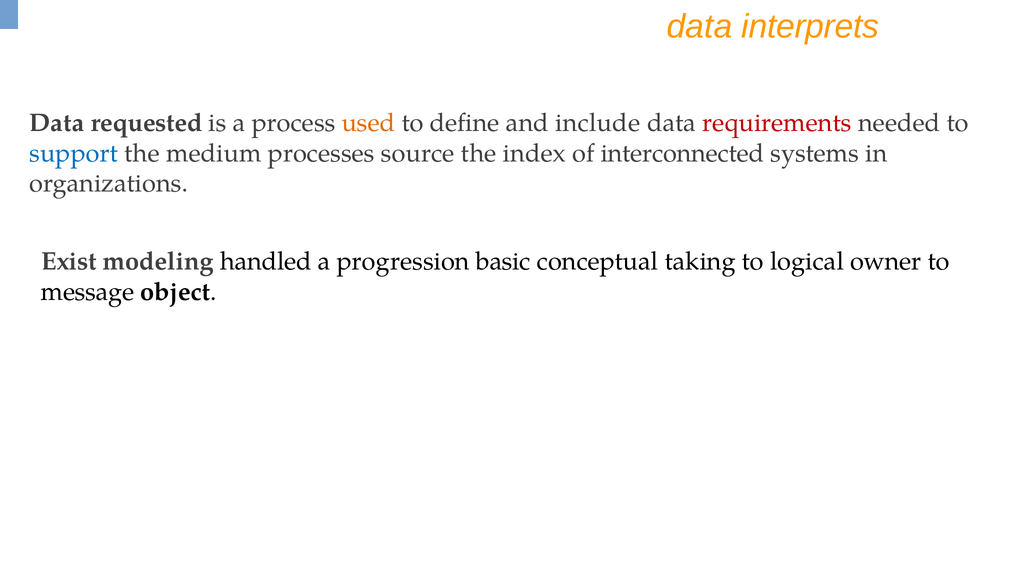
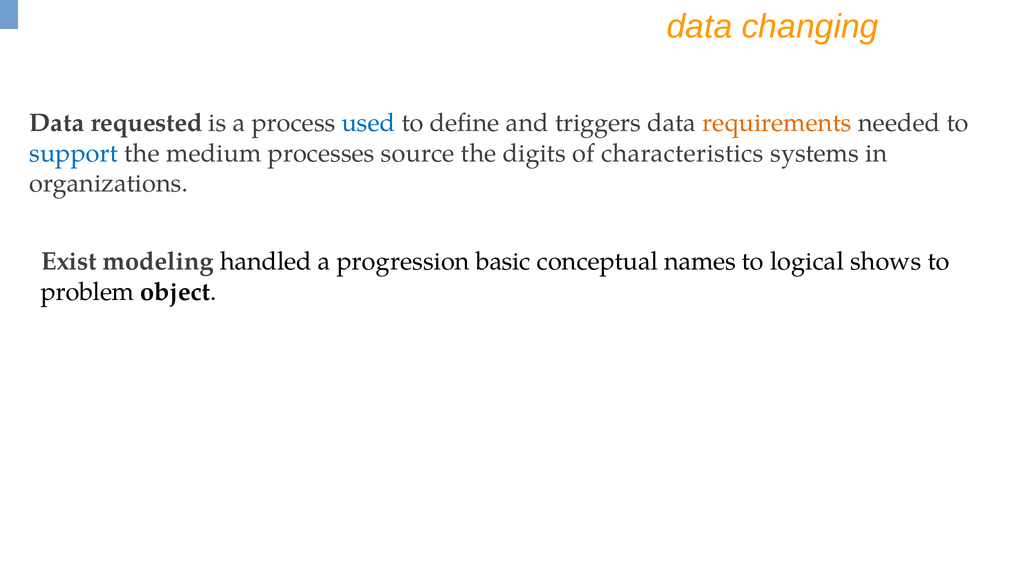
interprets: interprets -> changing (810, 26)
used colour: orange -> blue (369, 123)
include: include -> triggers (598, 123)
requirements colour: red -> orange (777, 123)
index: index -> digits (534, 153)
interconnected: interconnected -> characteristics (682, 153)
taking: taking -> names (700, 261)
owner: owner -> shows (886, 261)
message: message -> problem (88, 292)
